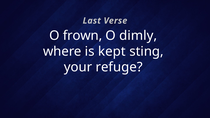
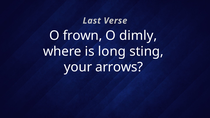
kept: kept -> long (112, 51)
refuge: refuge -> arrows (119, 67)
